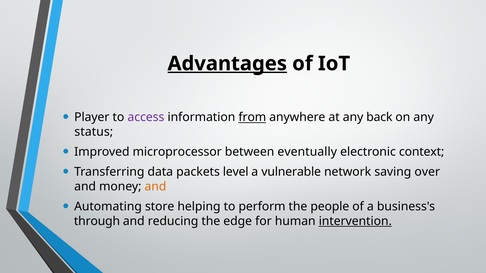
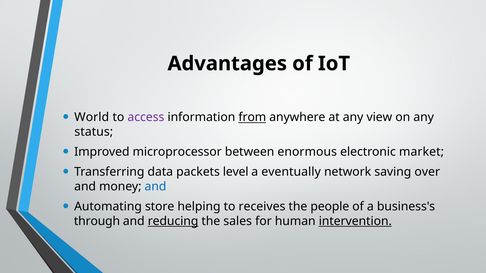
Advantages underline: present -> none (227, 64)
Player: Player -> World (92, 117)
back: back -> view (379, 117)
eventually: eventually -> enormous (307, 152)
context: context -> market (422, 152)
vulnerable: vulnerable -> eventually (291, 172)
and colour: orange -> blue (155, 187)
perform: perform -> receives (262, 207)
reducing underline: none -> present (173, 221)
edge: edge -> sales (238, 221)
